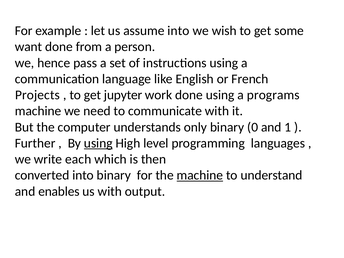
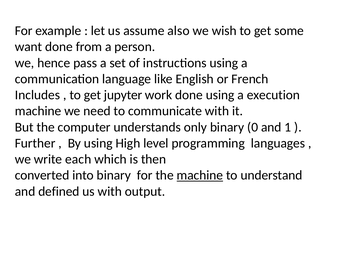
assume into: into -> also (179, 31)
Projects: Projects -> Includes (38, 95)
programs: programs -> execution (273, 95)
using underline: present -> none (98, 143)
enables: enables -> defined (59, 191)
